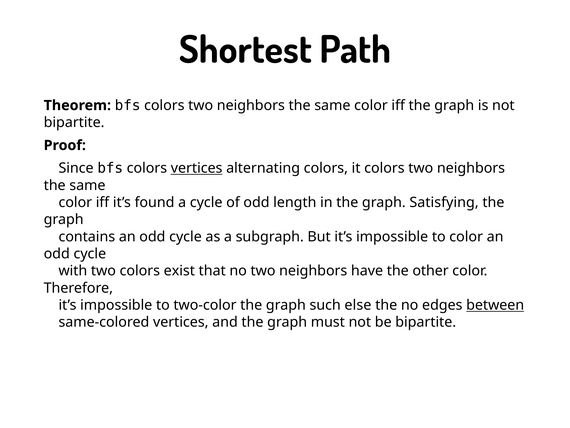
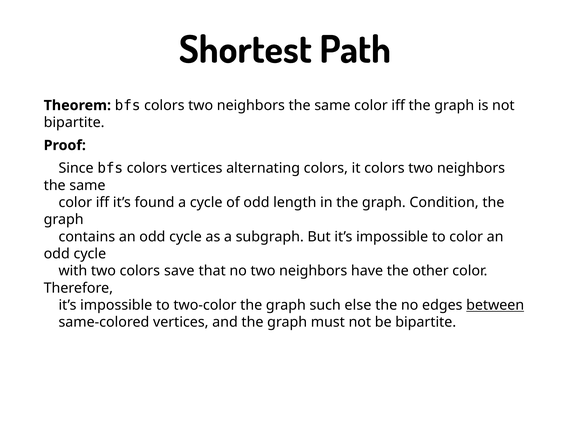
vertices underline: present -> none (197, 168)
Satisfying: Satisfying -> Condition (444, 202)
exist: exist -> save (179, 271)
